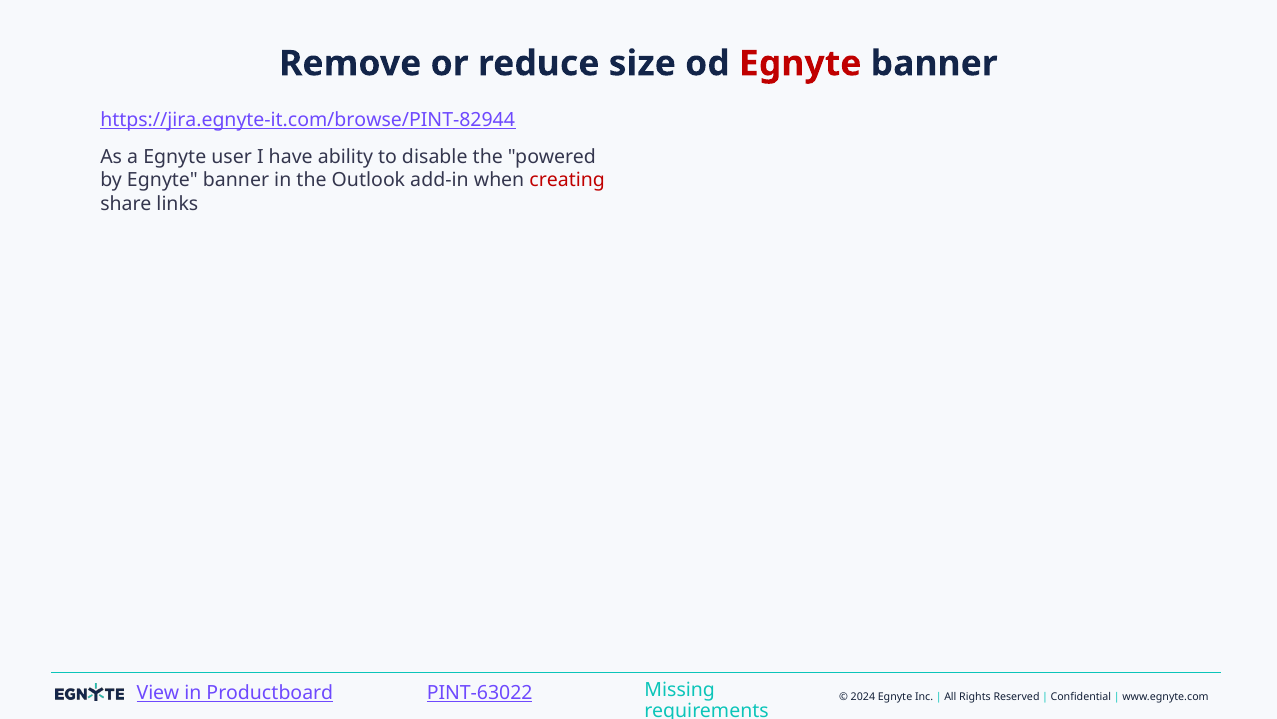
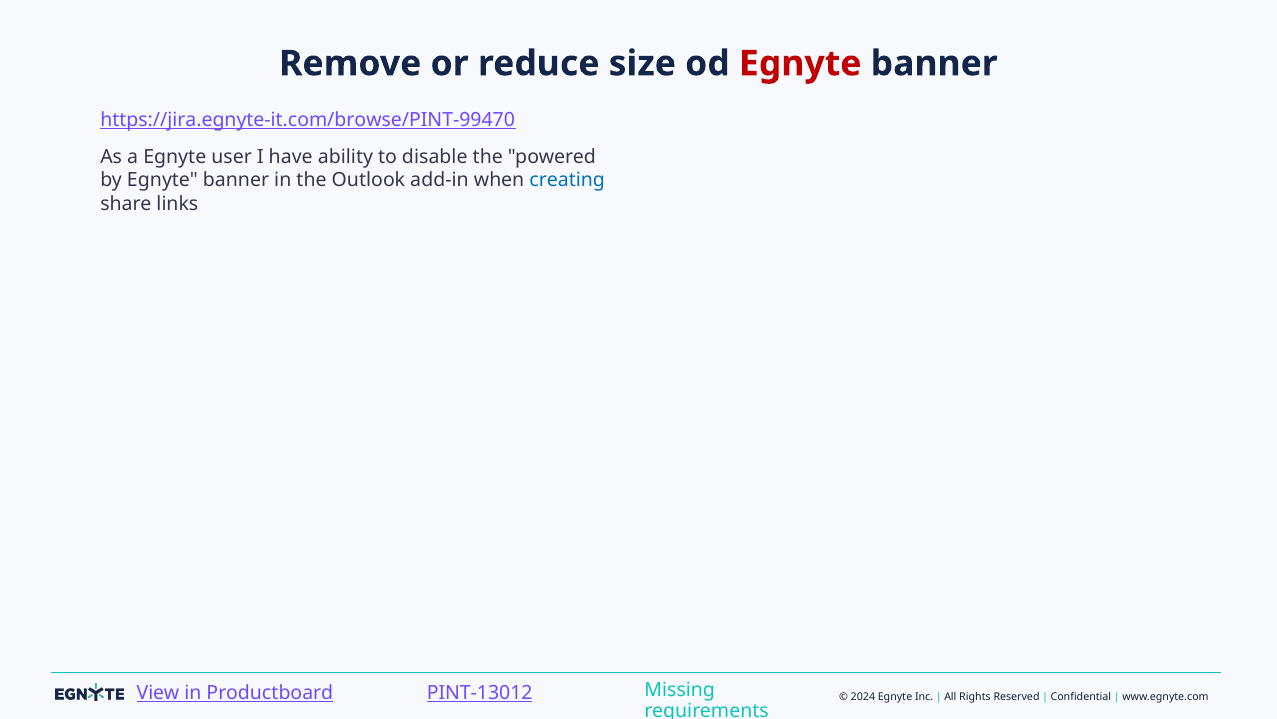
https://jira.egnyte-it.com/browse/PINT-82944: https://jira.egnyte-it.com/browse/PINT-82944 -> https://jira.egnyte-it.com/browse/PINT-99470 (308, 120)
creating colour: red -> blue (567, 180)
PINT-63022: PINT-63022 -> PINT-13012 (480, 692)
